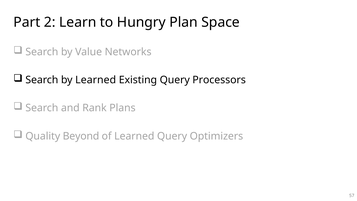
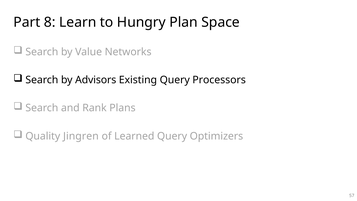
2: 2 -> 8 (50, 22)
by Learned: Learned -> Advisors (96, 80)
Beyond: Beyond -> Jingren (81, 136)
